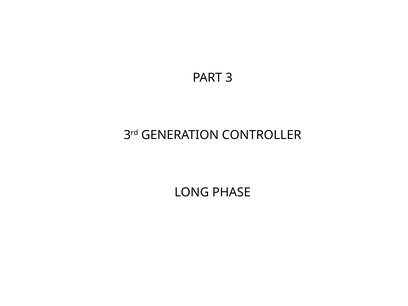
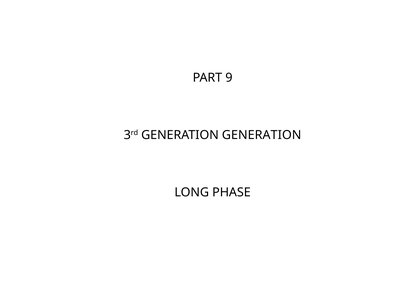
3: 3 -> 9 (229, 78)
GENERATION CONTROLLER: CONTROLLER -> GENERATION (262, 135)
